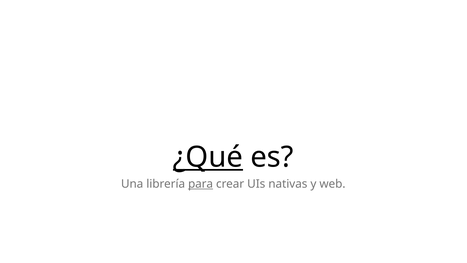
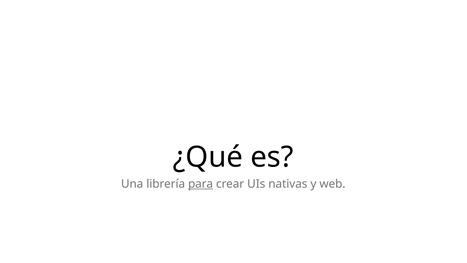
¿Qué underline: present -> none (208, 157)
